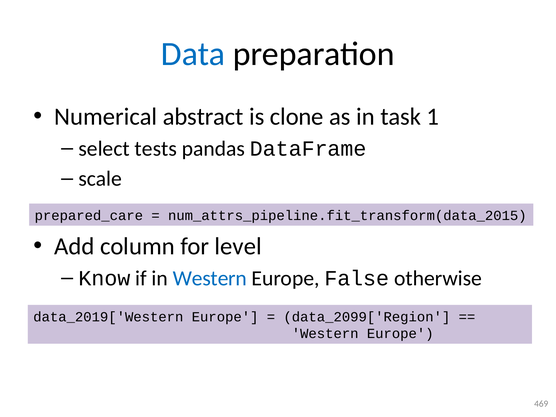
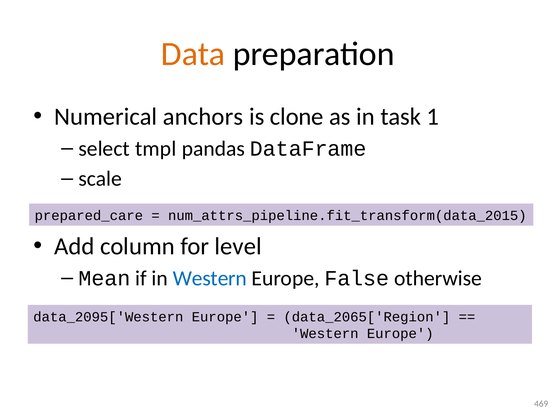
Data colour: blue -> orange (193, 54)
abstract: abstract -> anchors (203, 117)
tests: tests -> tmpl (156, 149)
Know: Know -> Mean (104, 278)
data_2019['Western: data_2019['Western -> data_2095['Western (108, 317)
data_2099['Region: data_2099['Region -> data_2065['Region (367, 317)
